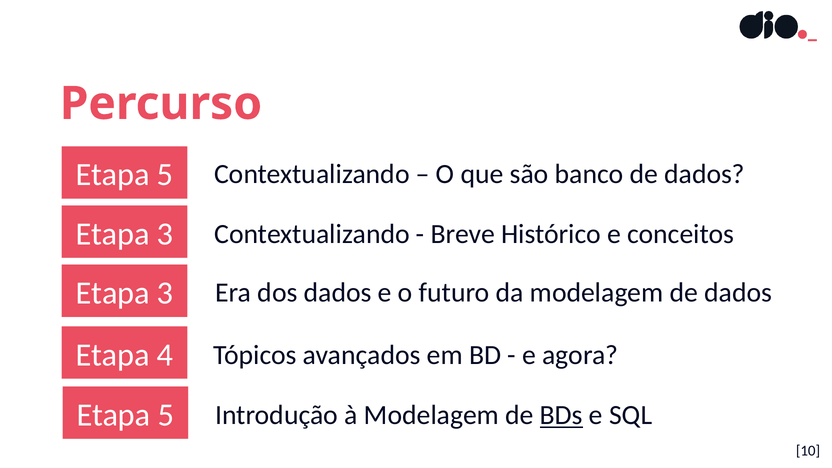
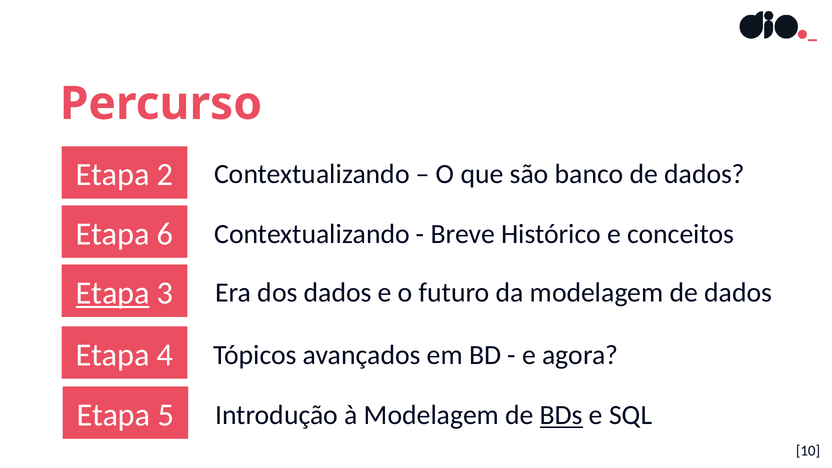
5: 5 -> 2 (165, 175)
3: 3 -> 6 (165, 234)
Etapa underline: none -> present (113, 293)
